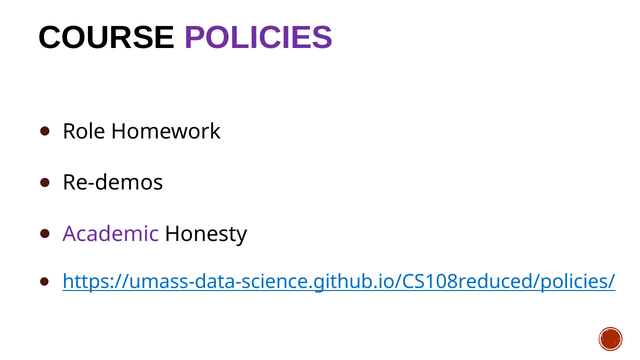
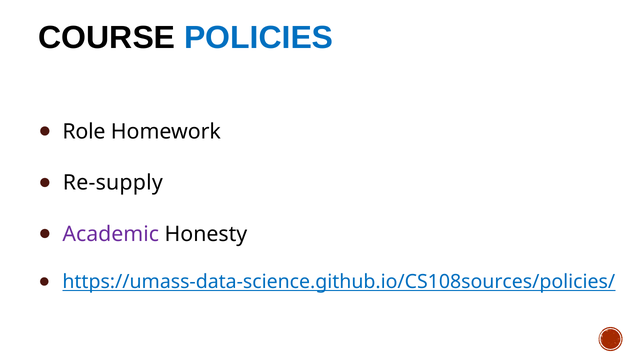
POLICIES colour: purple -> blue (259, 38)
Re-demos: Re-demos -> Re-supply (113, 183)
https://umass-data-science.github.io/CS108reduced/policies/: https://umass-data-science.github.io/CS108reduced/policies/ -> https://umass-data-science.github.io/CS108sources/policies/ (339, 282)
